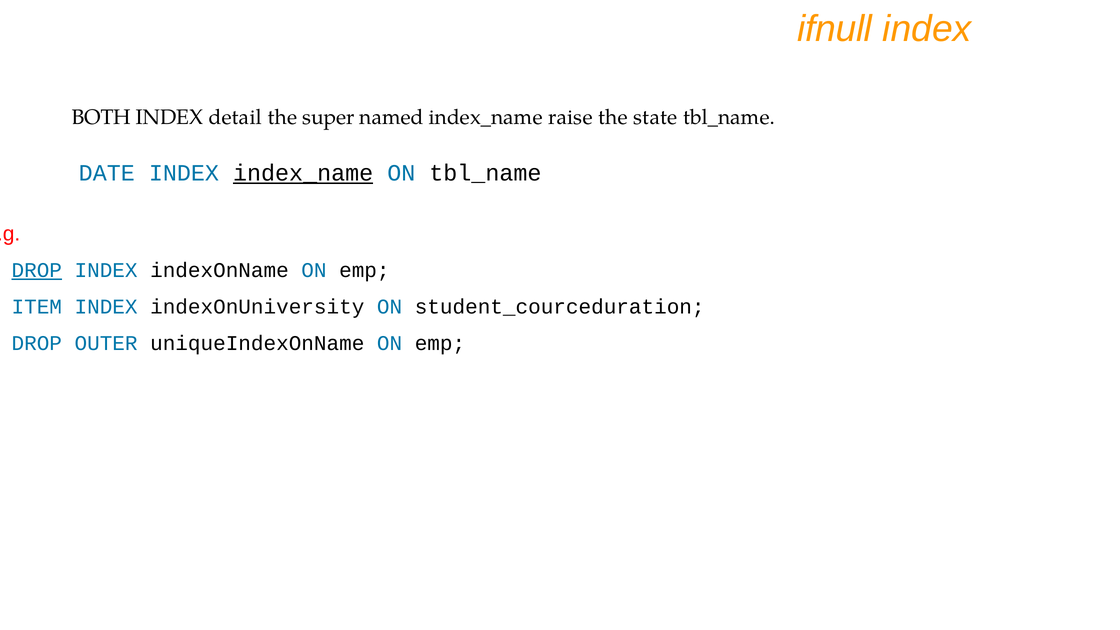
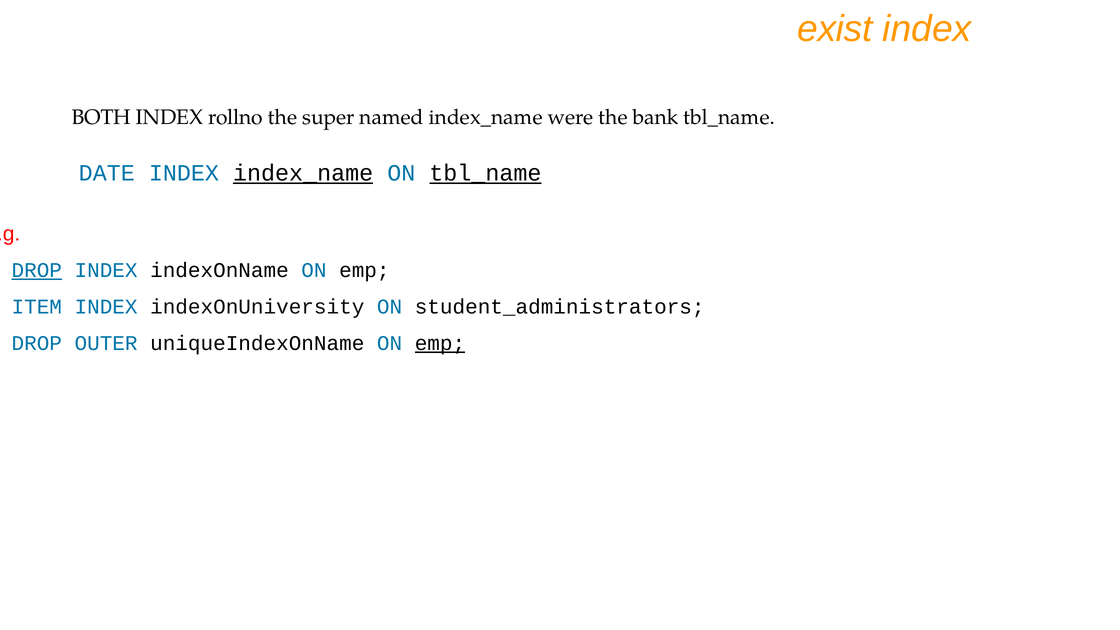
ifnull: ifnull -> exist (835, 29)
detail: detail -> rollno (235, 118)
raise: raise -> were (571, 118)
state: state -> bank (656, 118)
tbl_name underline: none -> present (485, 173)
student_courceduration: student_courceduration -> student_administrators (560, 307)
emp underline: none -> present (440, 343)
